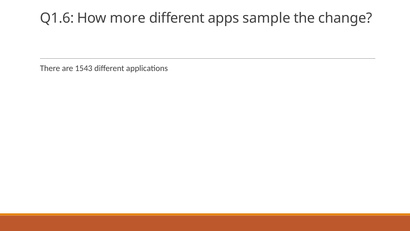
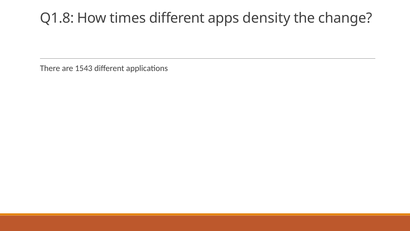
Q1.6: Q1.6 -> Q1.8 (57, 18)
more: more -> times (128, 18)
sample: sample -> density (266, 18)
